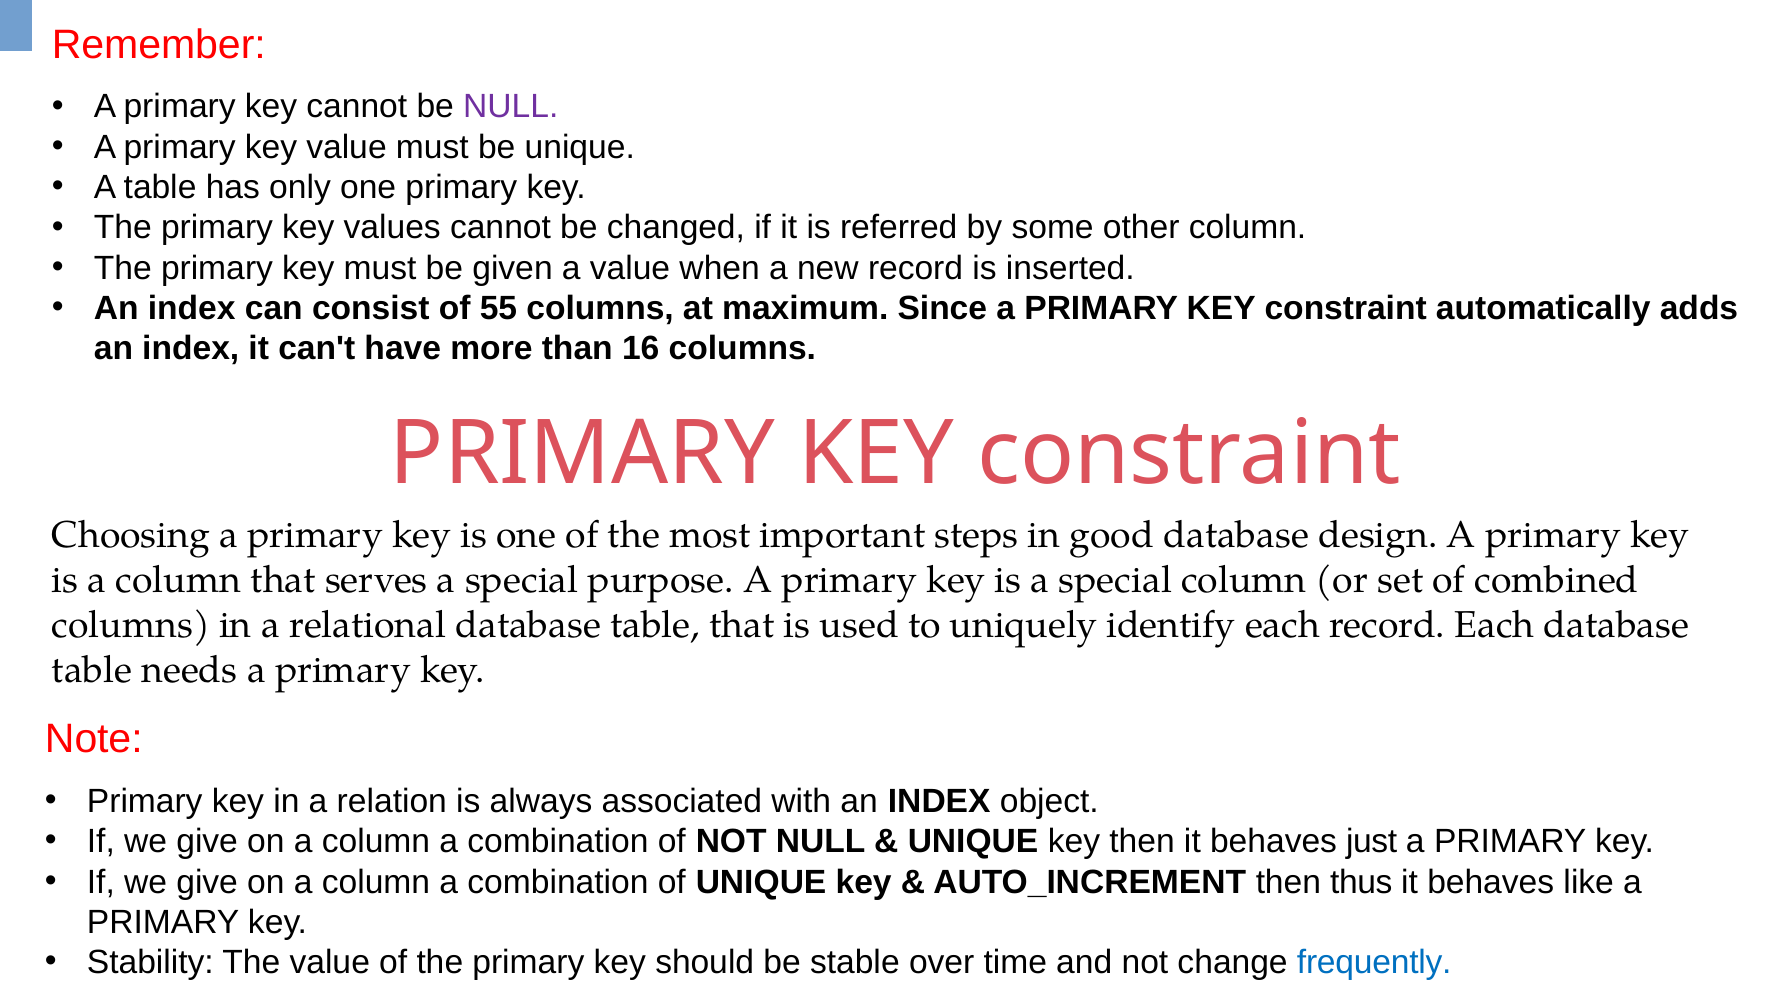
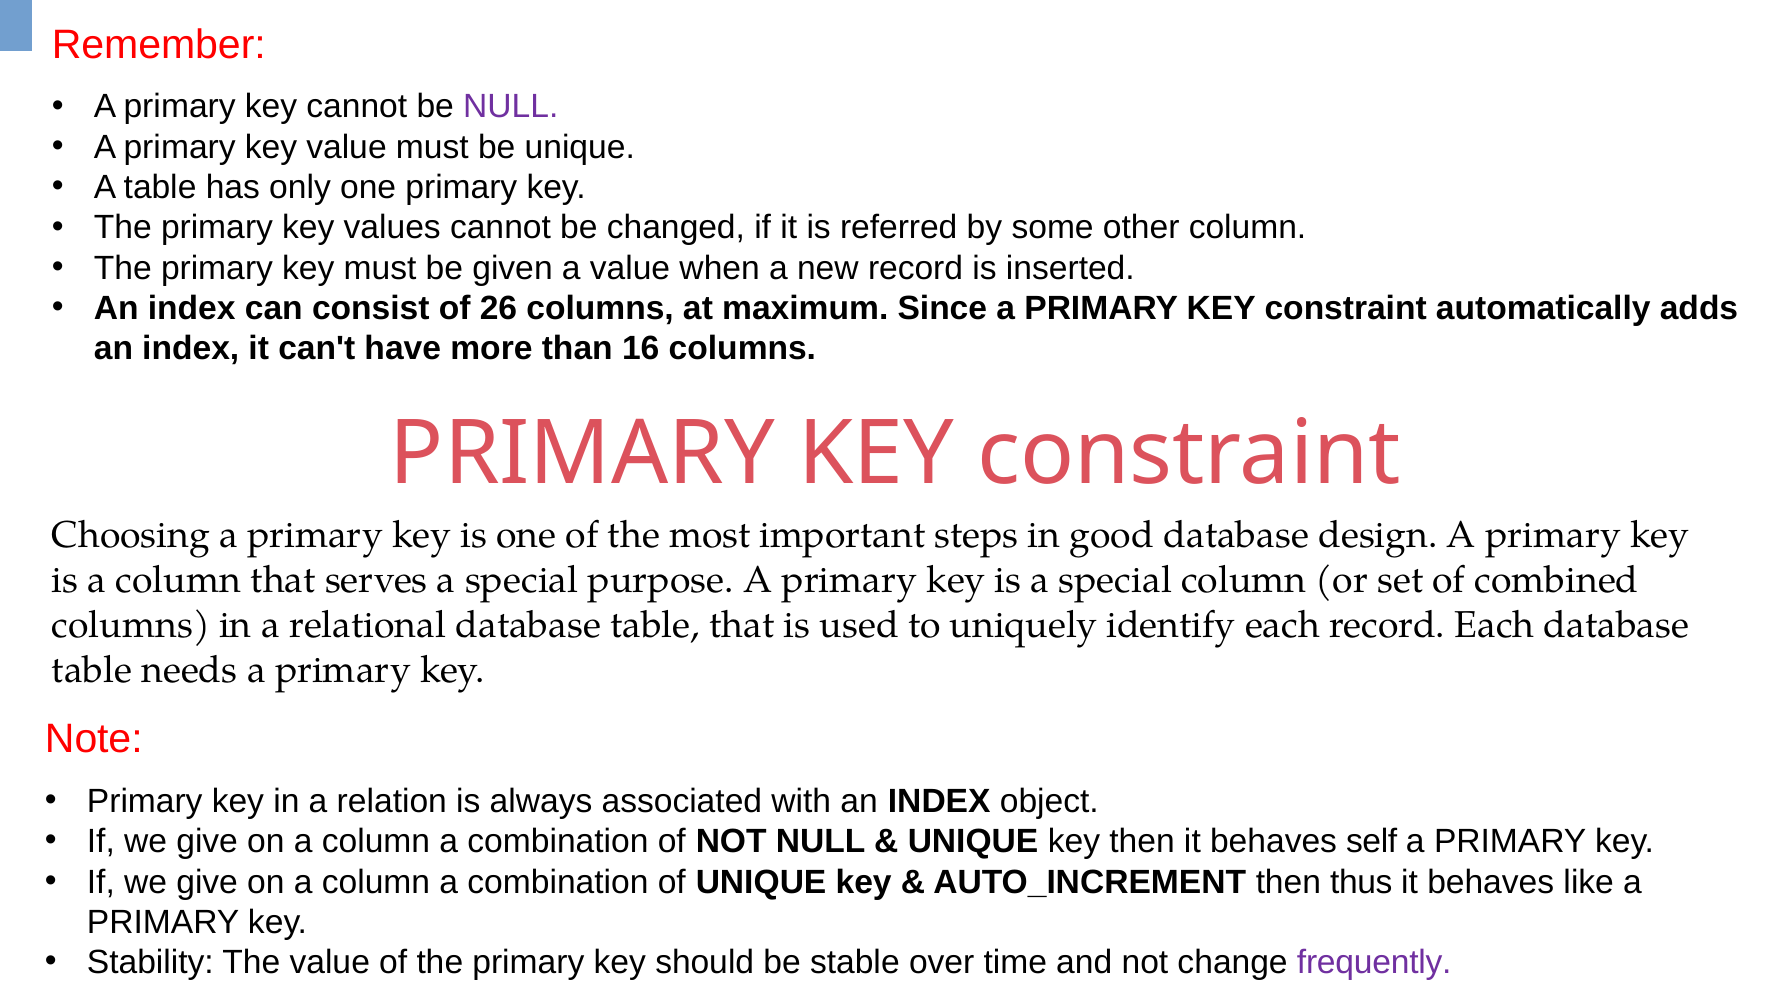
55: 55 -> 26 (499, 308)
just: just -> self (1372, 842)
frequently colour: blue -> purple (1374, 963)
